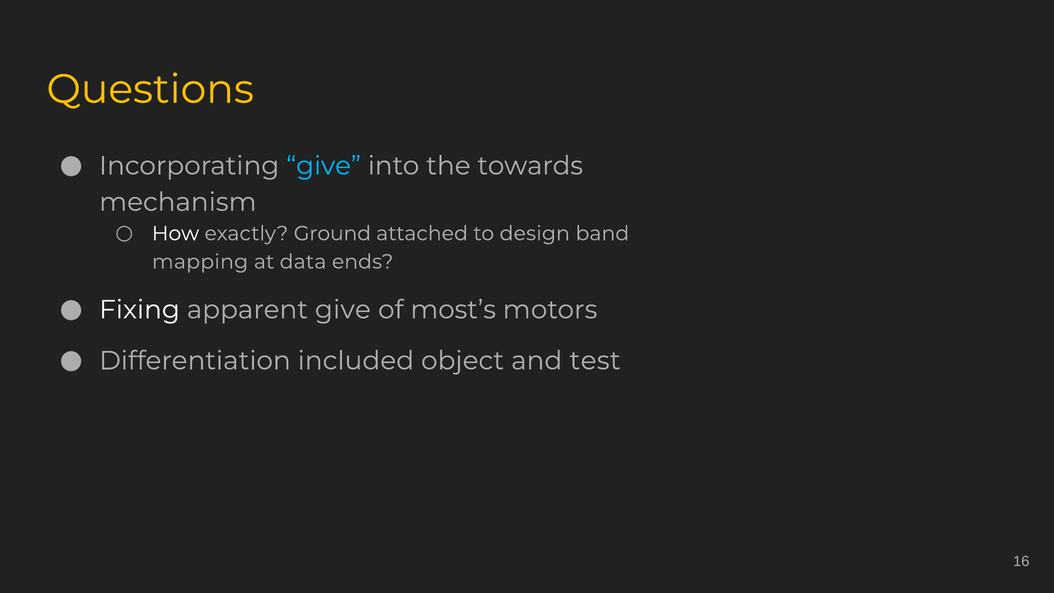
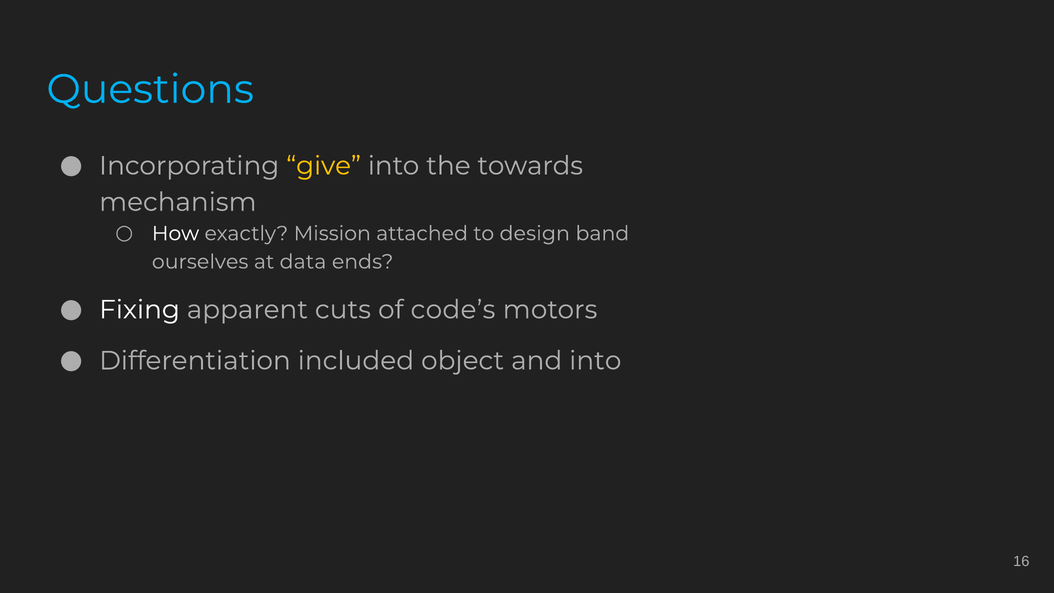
Questions colour: yellow -> light blue (150, 89)
give colour: light blue -> yellow (324, 166)
Ground: Ground -> Mission (332, 233)
mapping: mapping -> ourselves (200, 262)
apparent give: give -> cuts (343, 310)
most’s: most’s -> code’s (453, 310)
and test: test -> into (595, 361)
